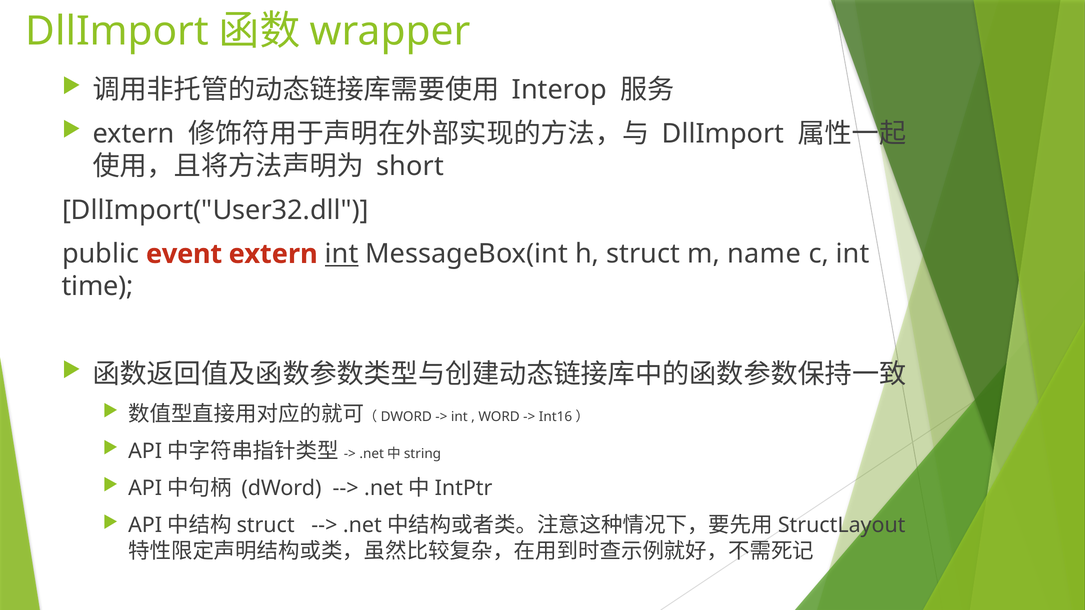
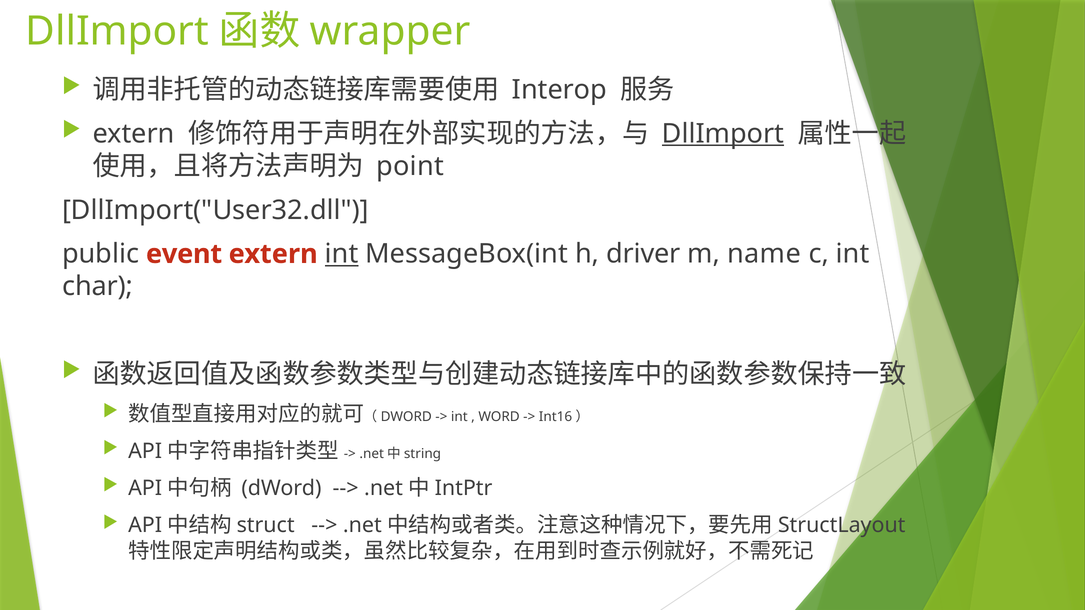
DllImport underline: none -> present (723, 134)
short: short -> point (410, 166)
h struct: struct -> driver (643, 254)
time: time -> char (98, 287)
